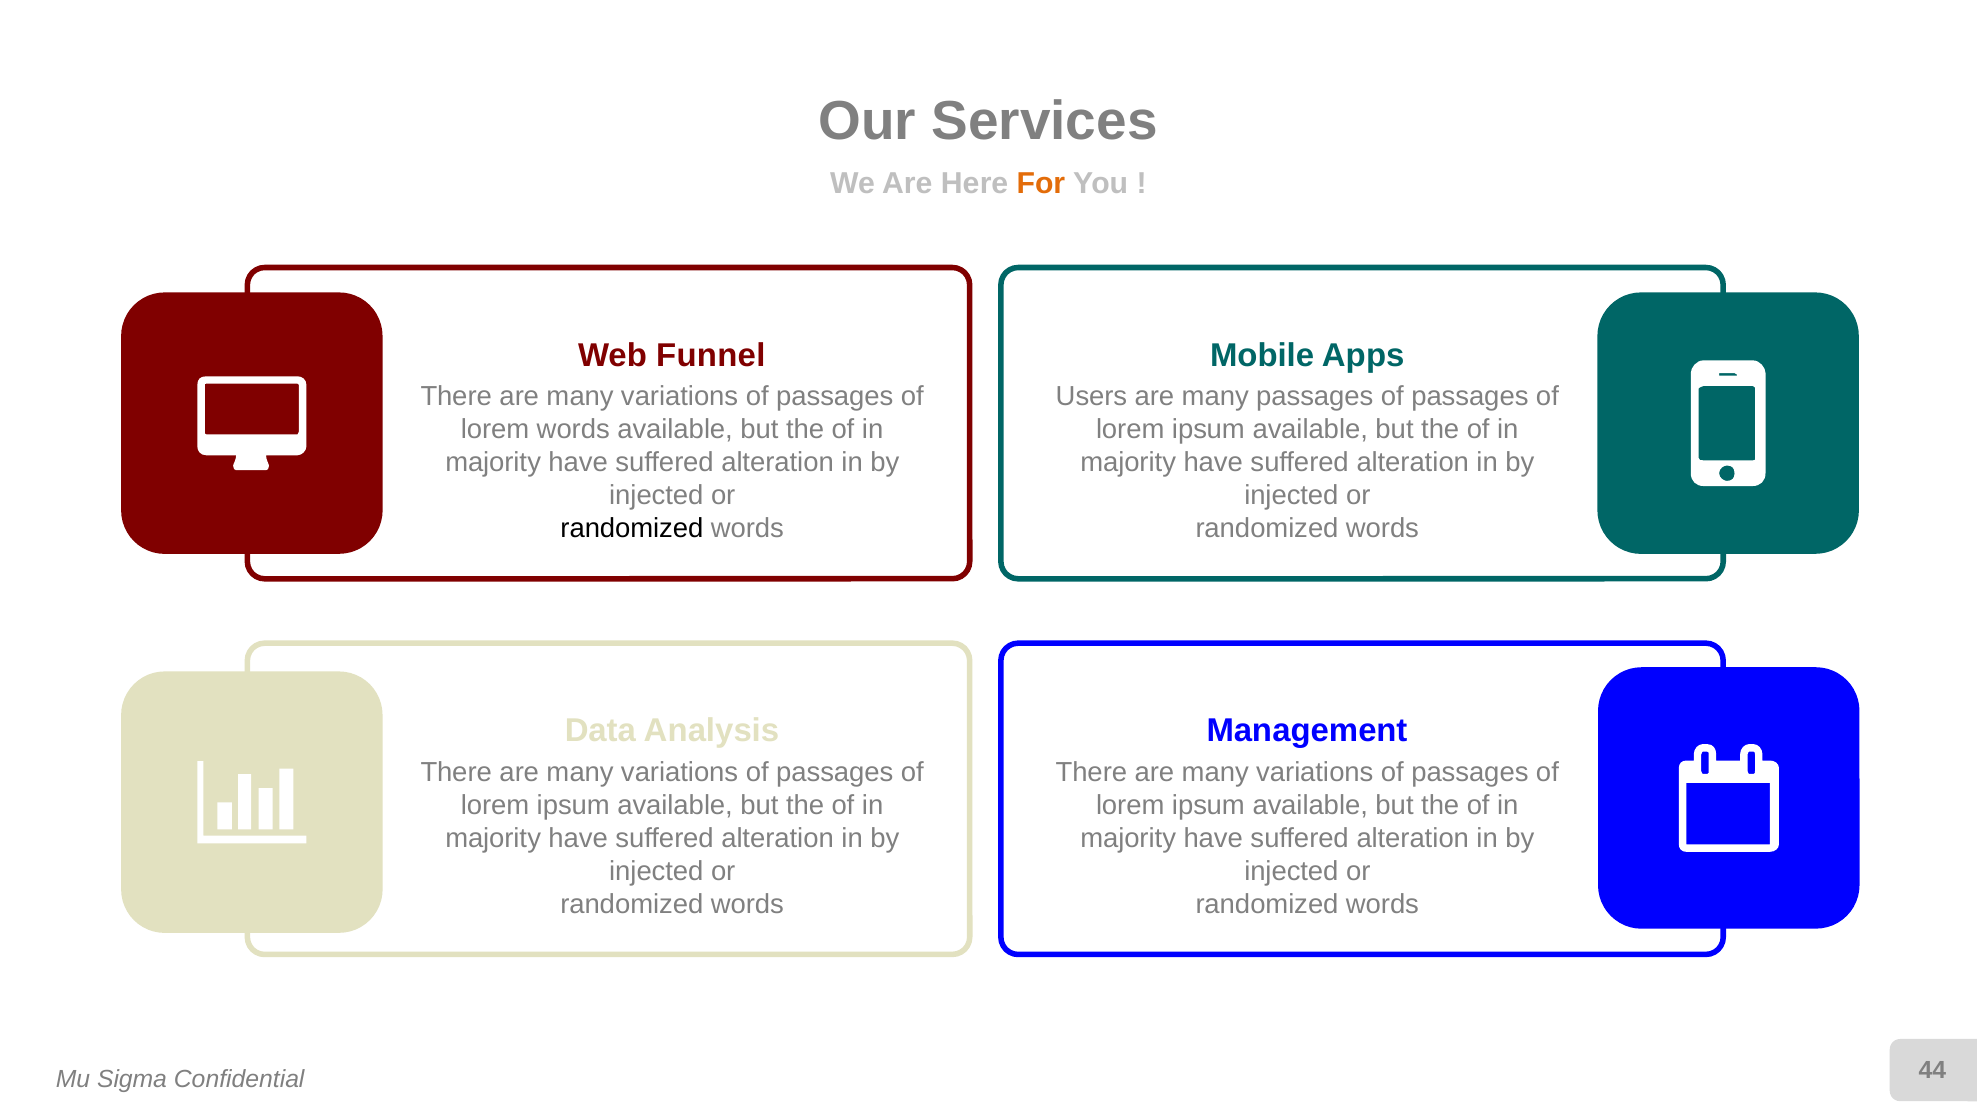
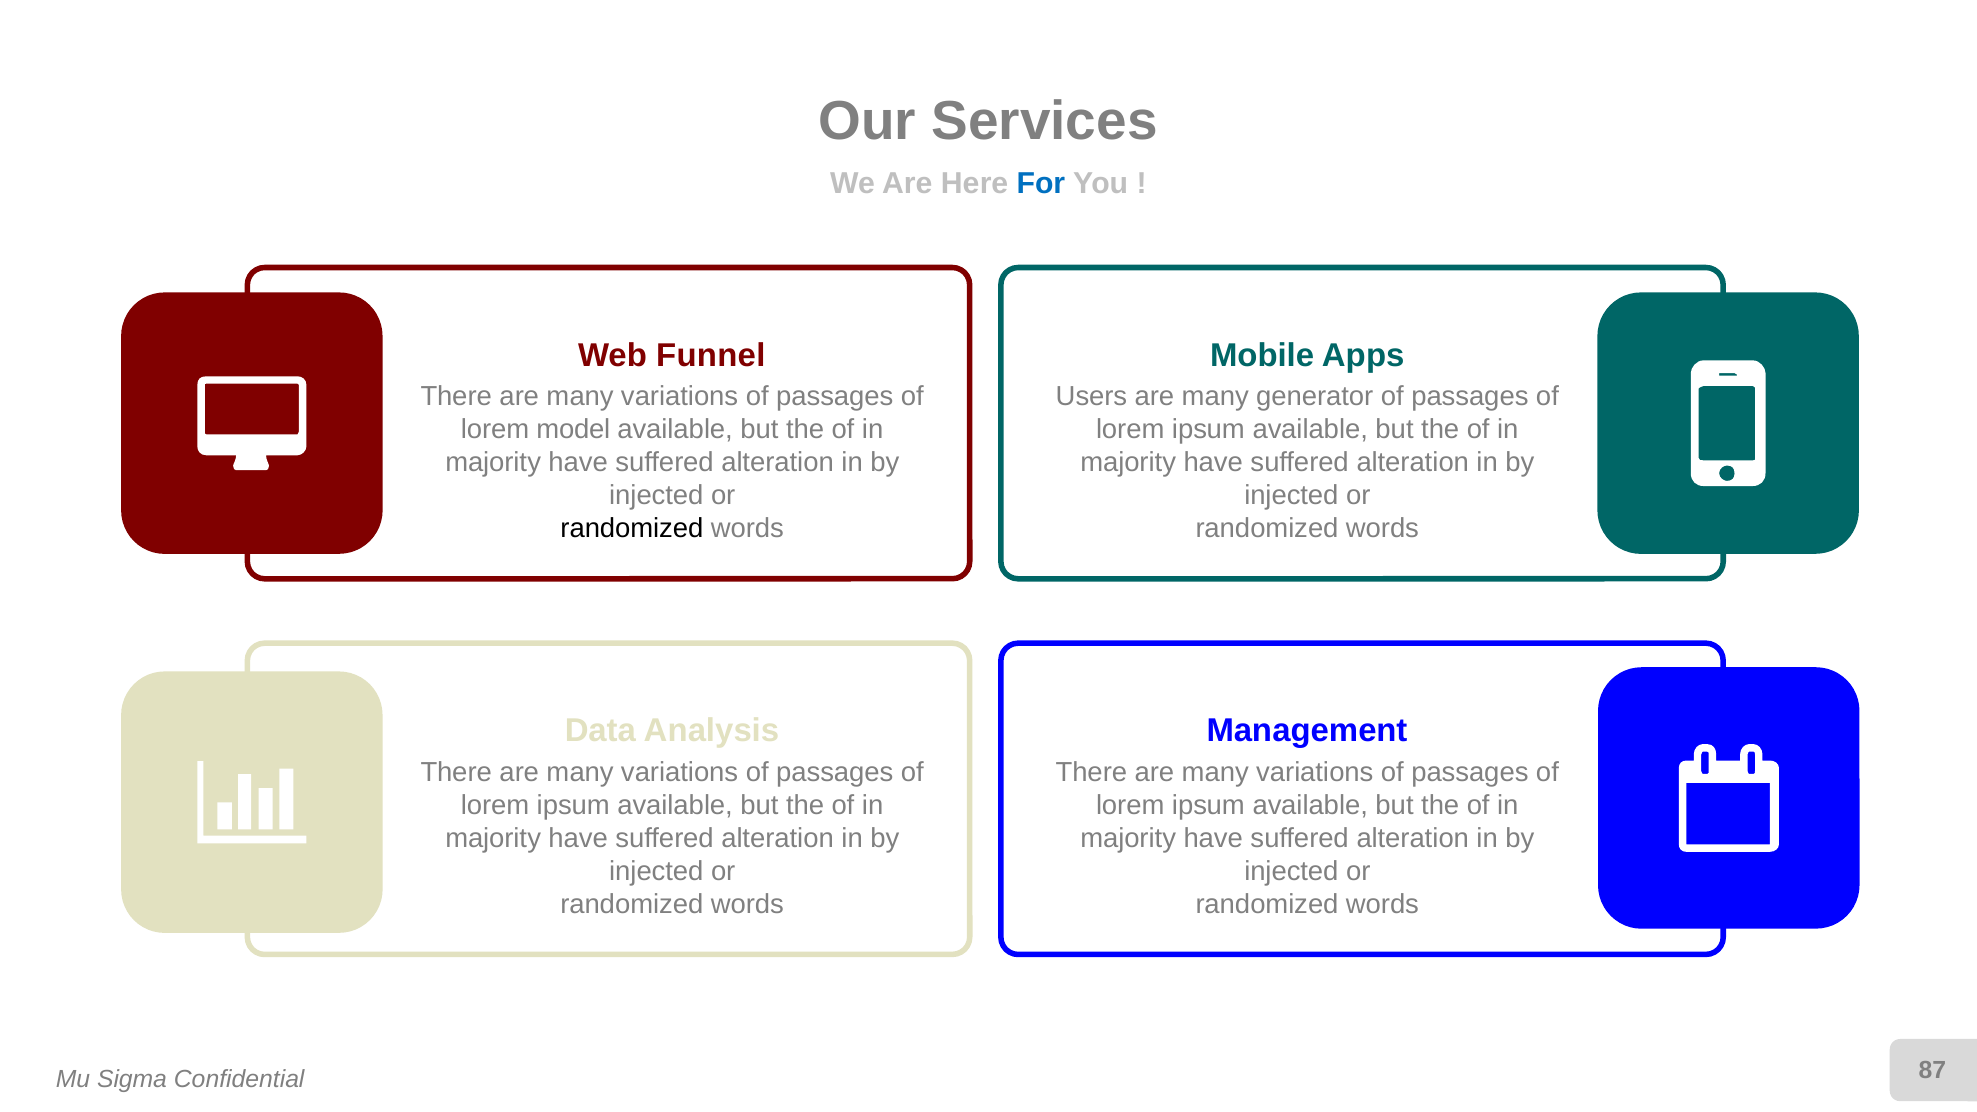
For colour: orange -> blue (1041, 184)
many passages: passages -> generator (1315, 397)
lorem words: words -> model (573, 430)
44: 44 -> 87 (1932, 1071)
